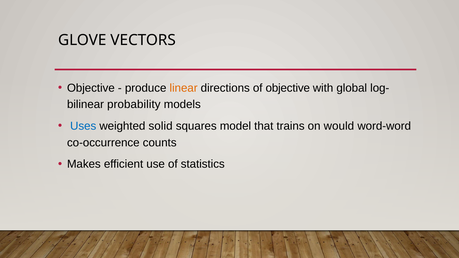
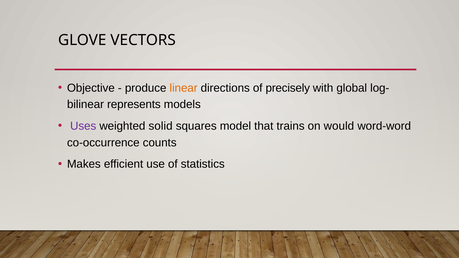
of objective: objective -> precisely (288, 88)
probability: probability -> represents (134, 105)
Uses colour: blue -> purple (83, 126)
